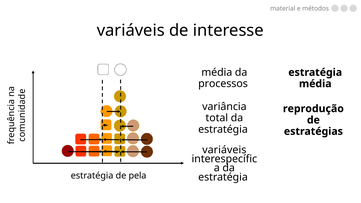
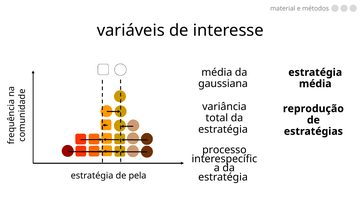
processos: processos -> gaussiana (223, 84)
variáveis: variáveis -> processo (224, 150)
